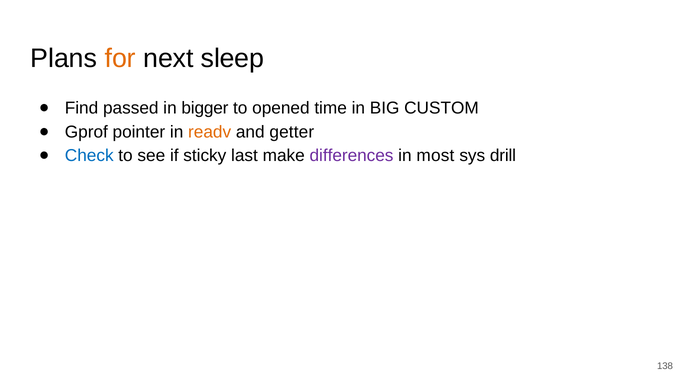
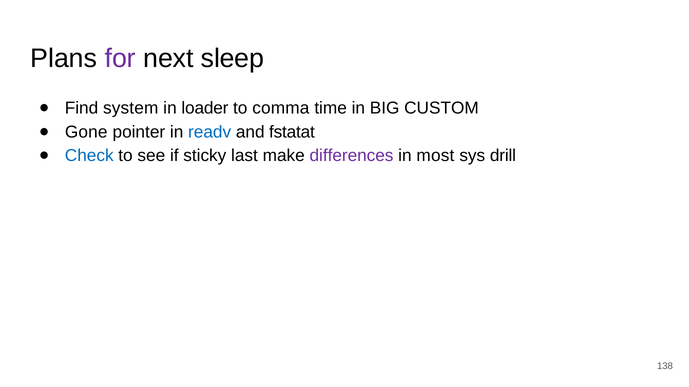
for colour: orange -> purple (120, 58)
passed: passed -> system (131, 108)
bigger: bigger -> loader (205, 108)
opened: opened -> comma (281, 108)
Gprof: Gprof -> Gone (86, 132)
readv colour: orange -> blue (210, 132)
getter: getter -> fstatat (292, 132)
